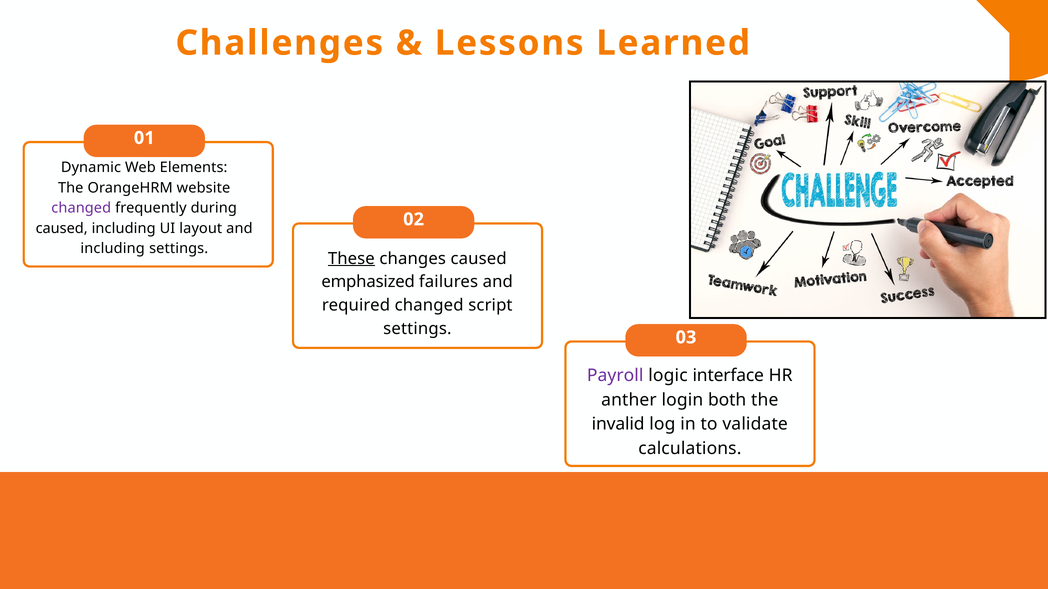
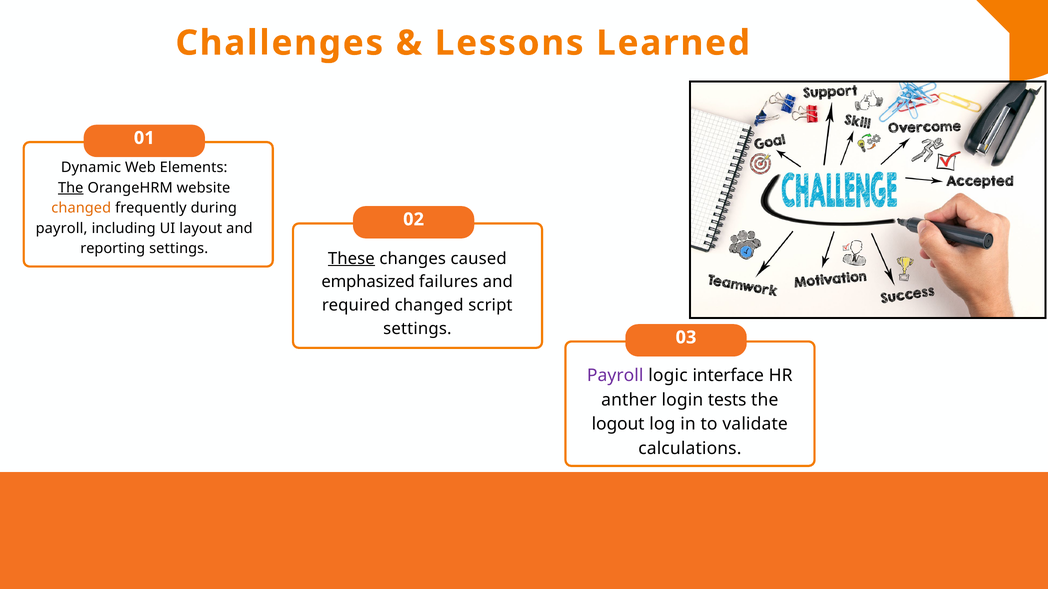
The underline: none -> present (71, 188)
changed colour: purple -> orange (81, 208)
caused: caused -> payroll (62, 229)
including: including -> reporting (113, 249)
both: both -> tests (727, 400)
invalid: invalid -> logout (618, 425)
